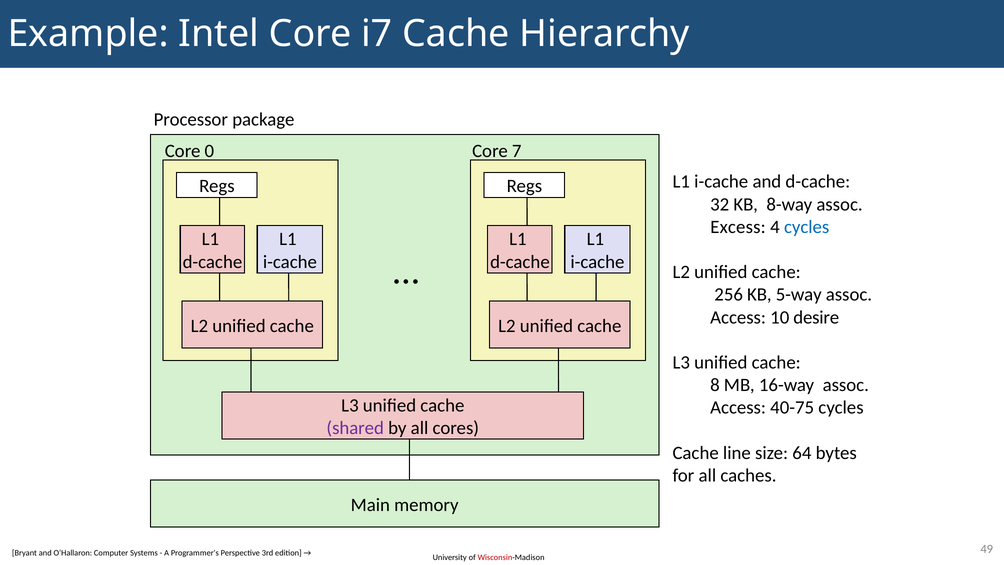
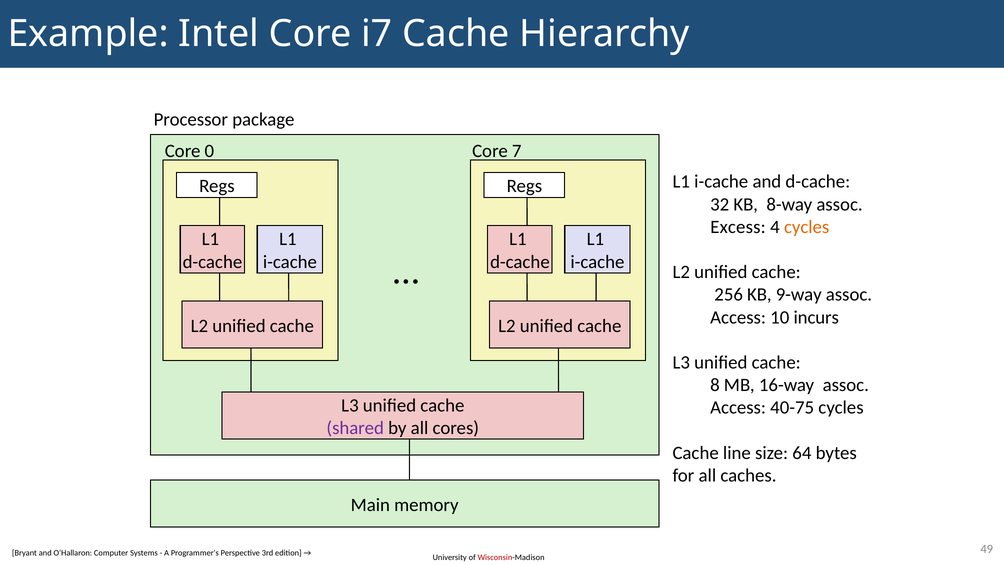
cycles colour: blue -> orange (807, 227)
5-way: 5-way -> 9-way (799, 295)
desire: desire -> incurs (816, 317)
